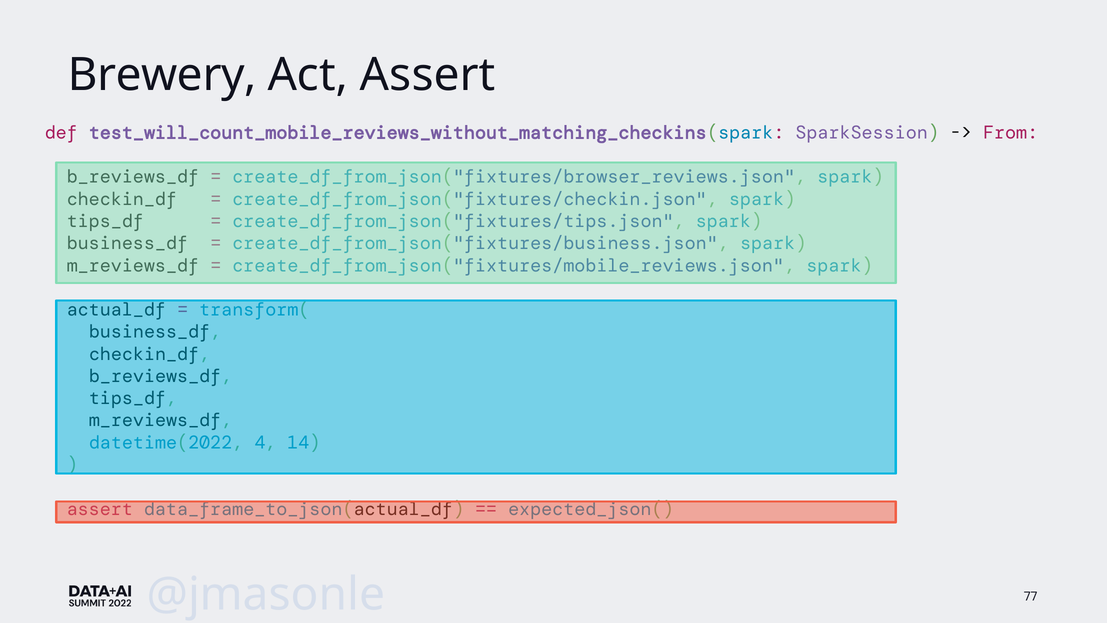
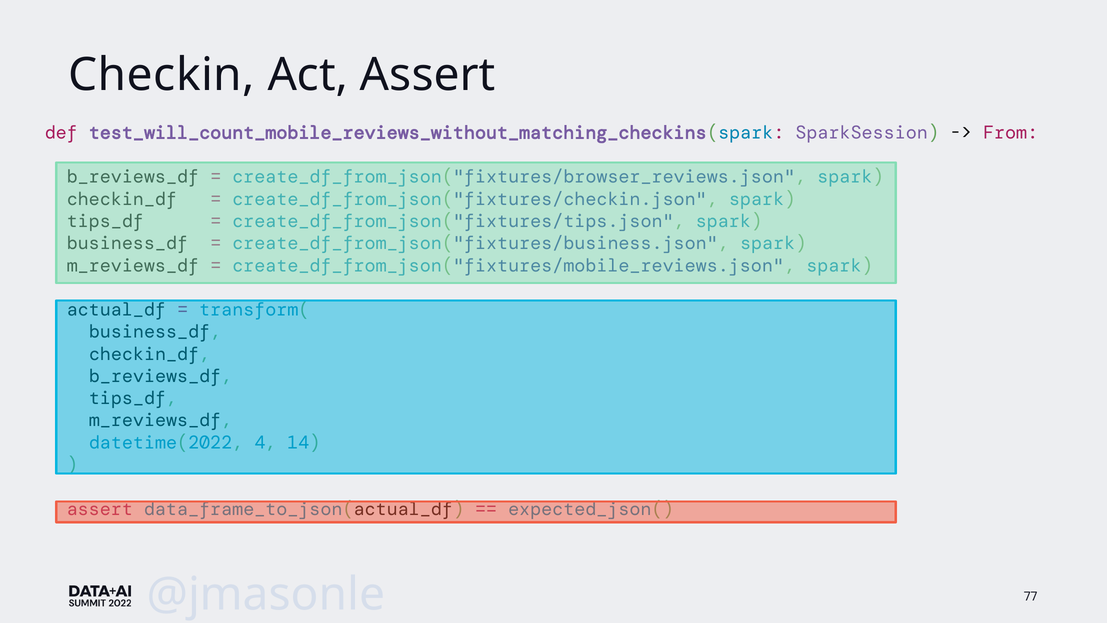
Brewery: Brewery -> Checkin (162, 75)
